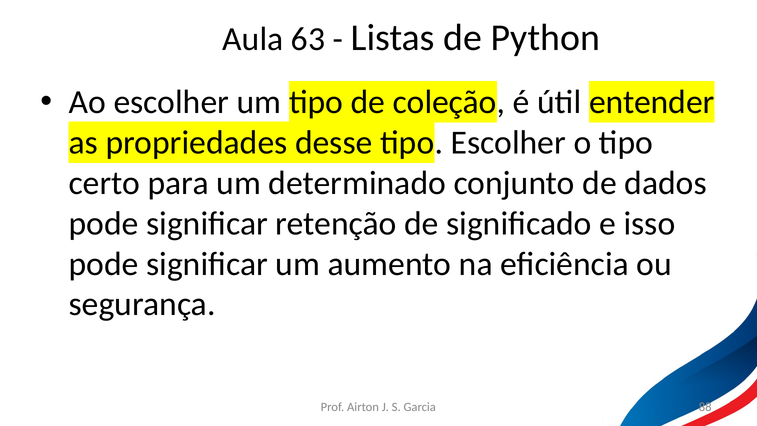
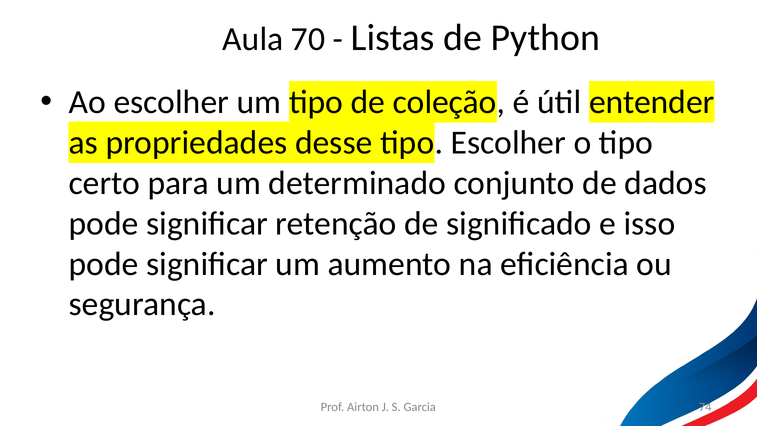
63: 63 -> 70 (308, 39)
88: 88 -> 74 (705, 407)
